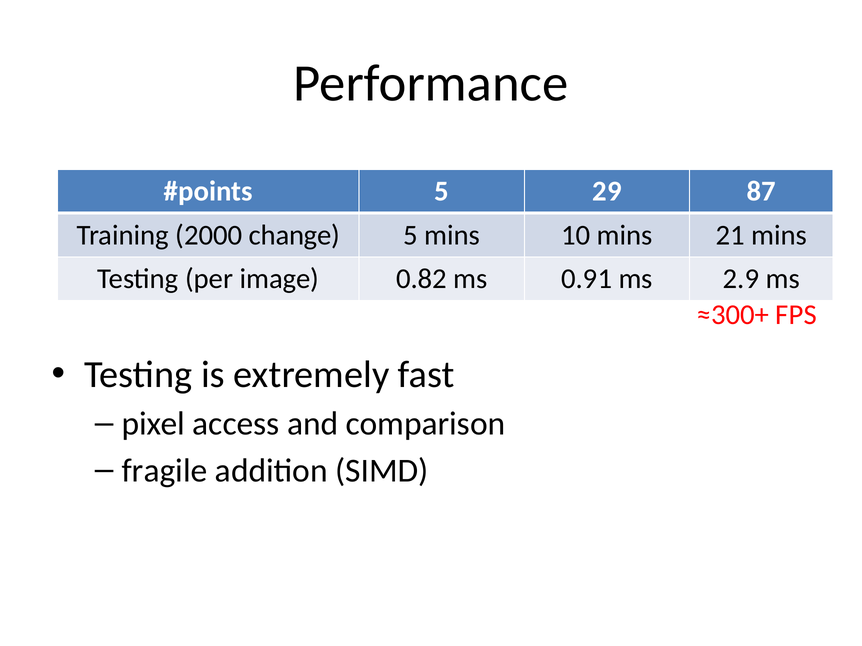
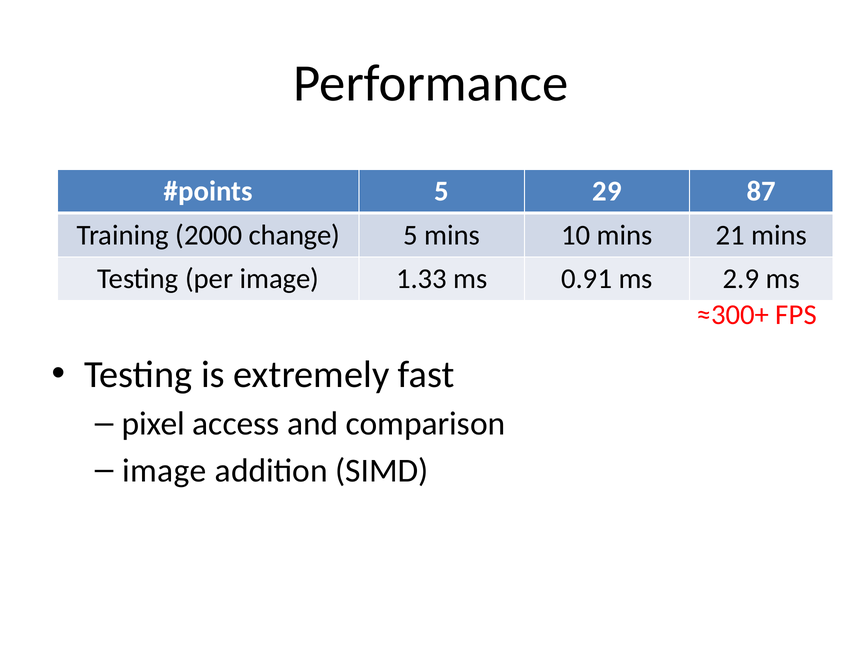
0.82: 0.82 -> 1.33 (421, 279)
fragile: fragile -> image (164, 471)
